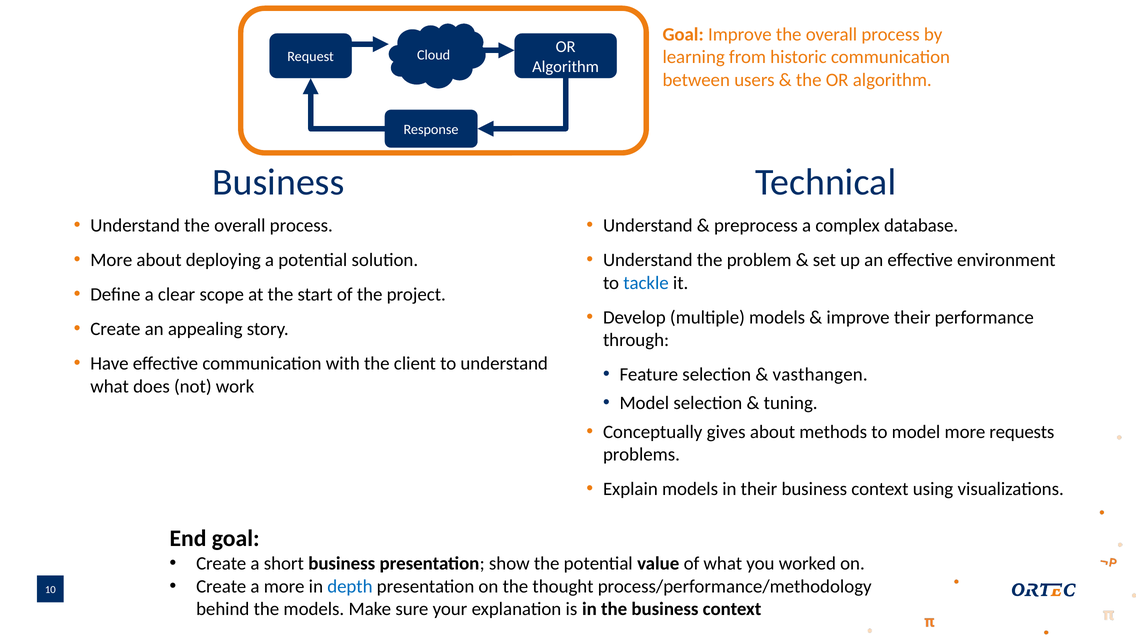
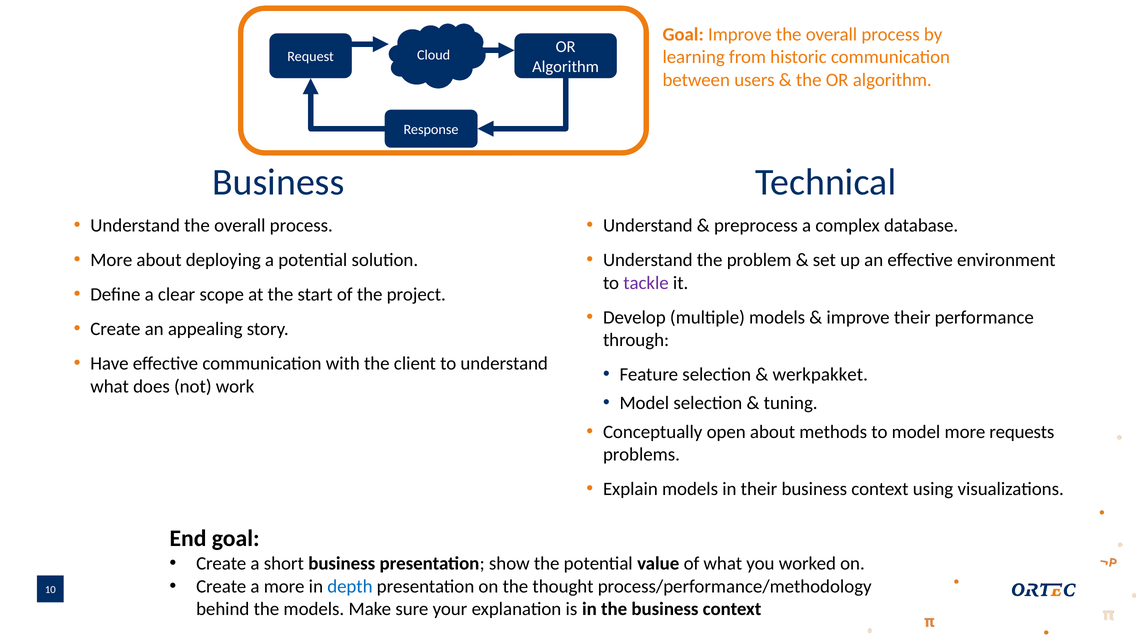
tackle colour: blue -> purple (646, 283)
vasthangen: vasthangen -> werkpakket (820, 375)
gives: gives -> open (726, 432)
